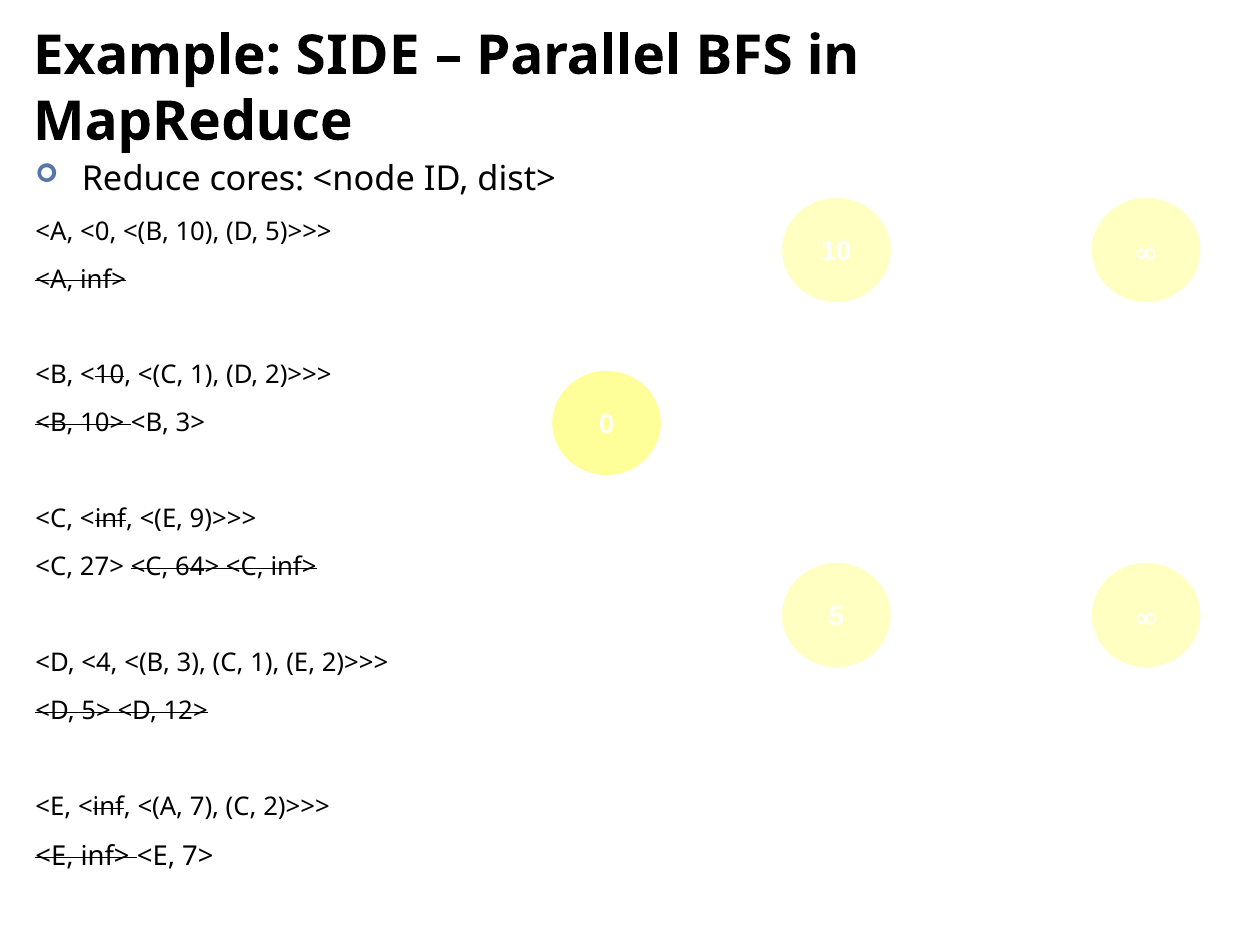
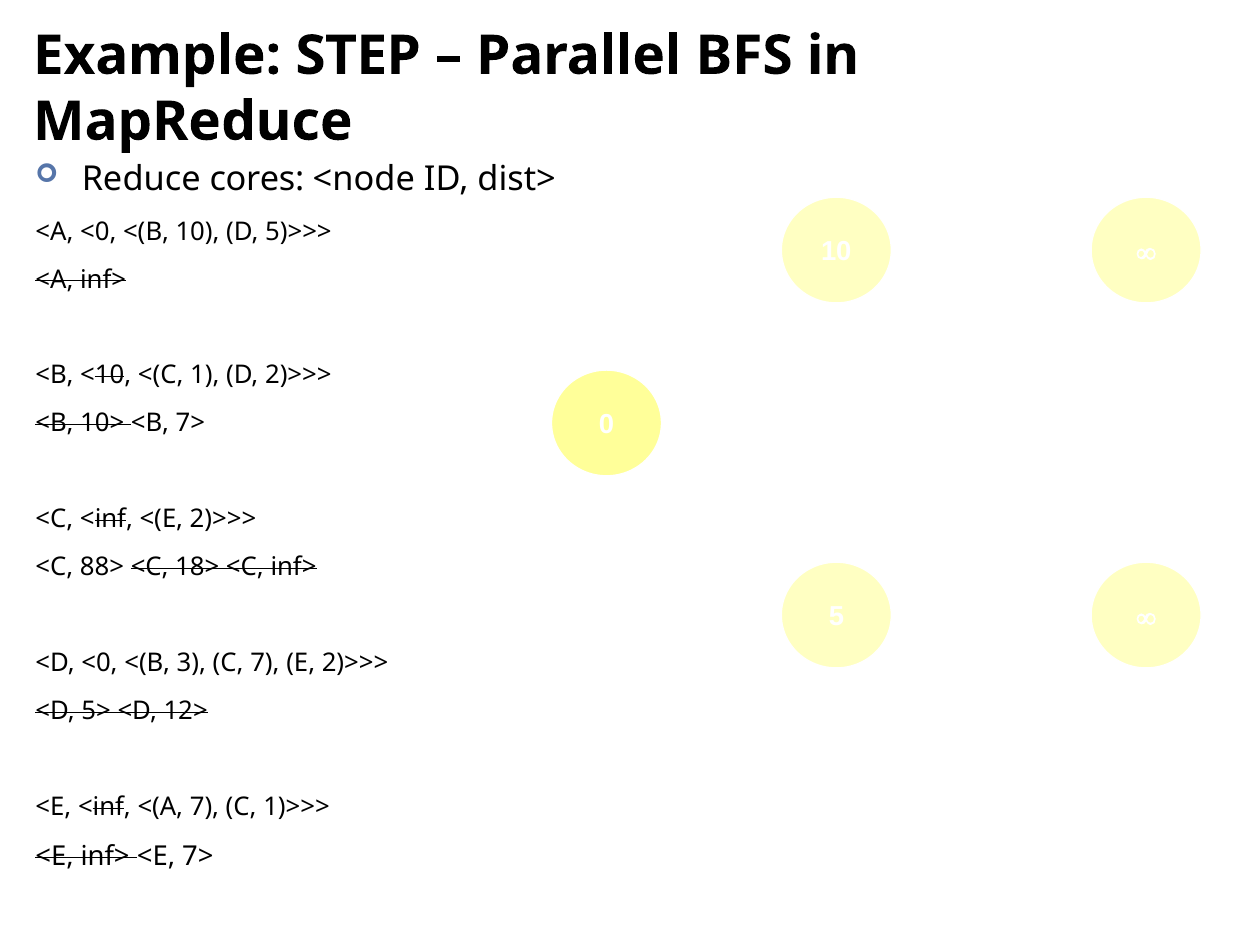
SIDE: SIDE -> STEP (358, 56)
<B 3>: 3> -> 7> (190, 424)
<(E 9)>>>: 9)>>> -> 2)>>> (223, 520)
27>: 27> -> 88> (102, 568)
64>: 64> -> 18> (197, 568)
<D <4: <4 -> <0 (99, 664)
C 1: 1 -> 7 (265, 664)
C 2)>>>: 2)>>> -> 1)>>> (297, 807)
